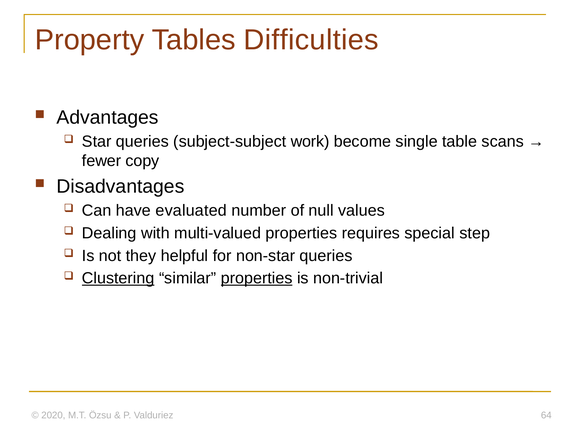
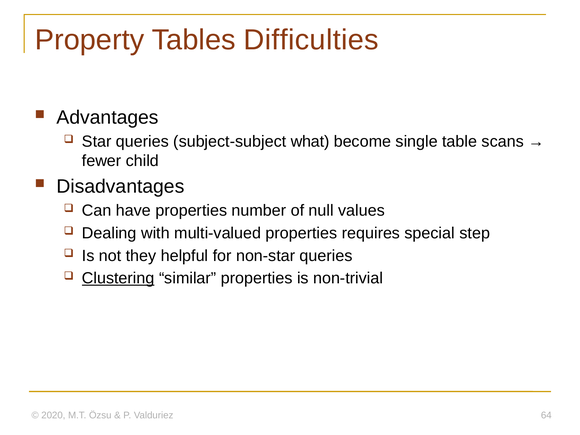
work: work -> what (310, 142)
copy: copy -> child (142, 161)
have evaluated: evaluated -> properties (191, 211)
properties underline: present -> none (257, 278)
